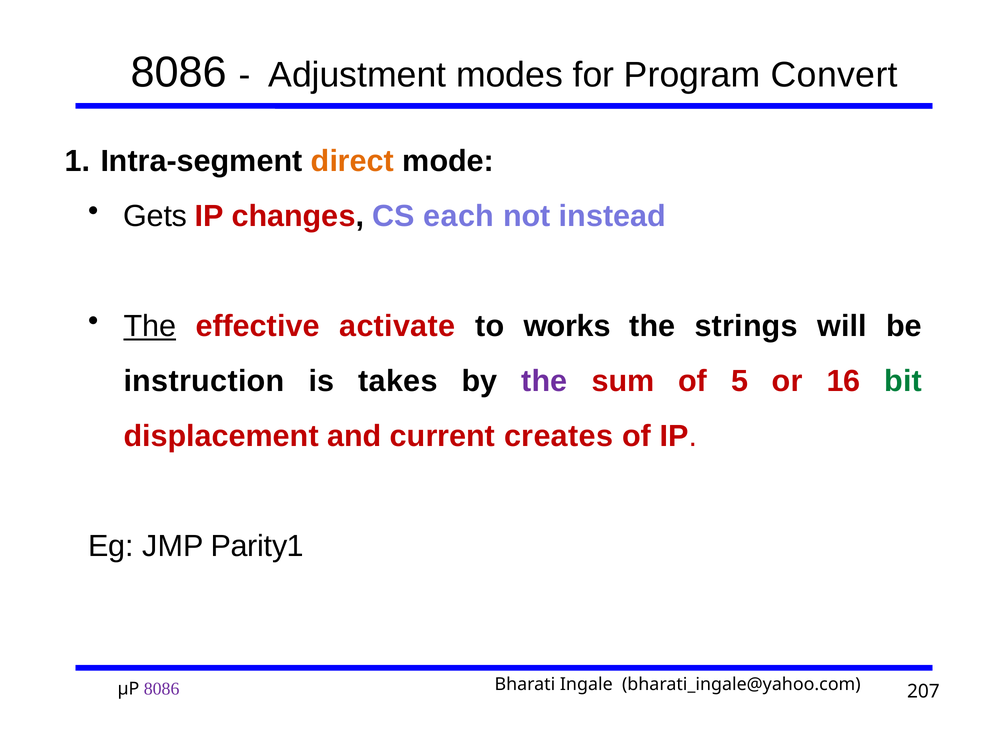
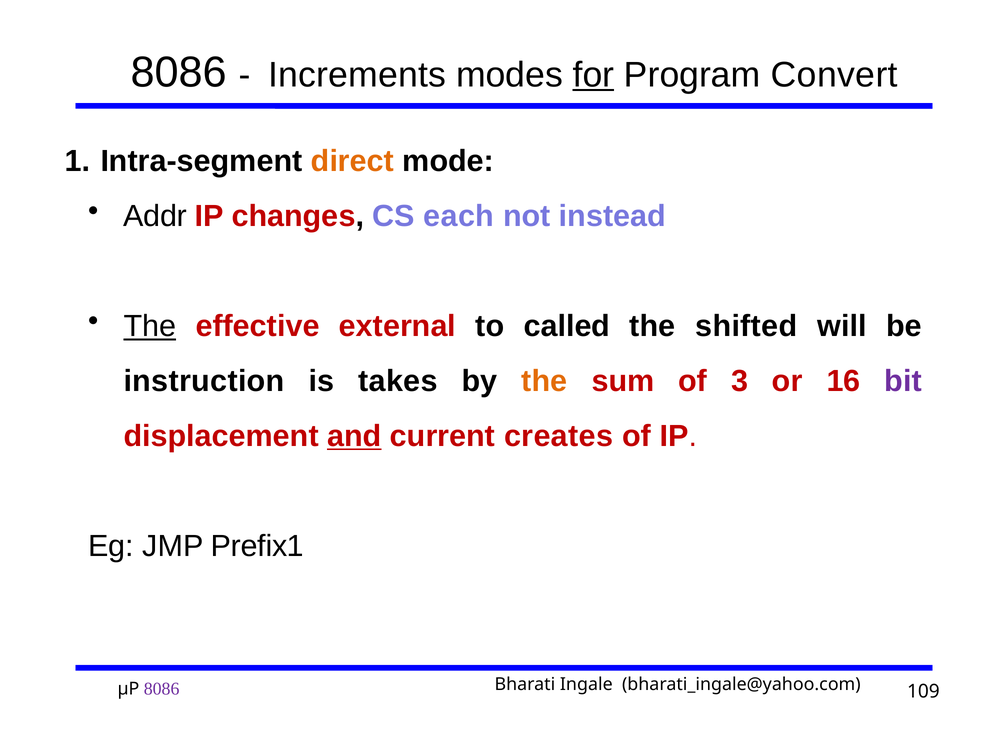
Adjustment: Adjustment -> Increments (357, 75)
for underline: none -> present (593, 75)
Gets: Gets -> Addr (155, 216)
activate: activate -> external (397, 326)
works: works -> called (567, 326)
strings: strings -> shifted (746, 326)
the colour: purple -> orange (544, 381)
5: 5 -> 3 (740, 381)
bit colour: green -> purple (903, 381)
and underline: none -> present (354, 436)
Parity1: Parity1 -> Prefix1 (257, 546)
207: 207 -> 109 (923, 692)
